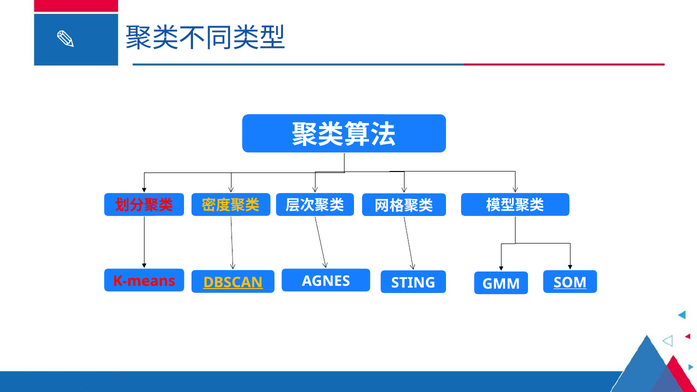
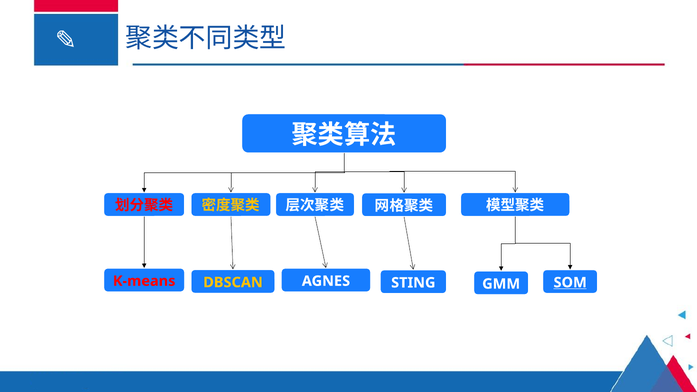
DBSCAN underline: present -> none (233, 282)
